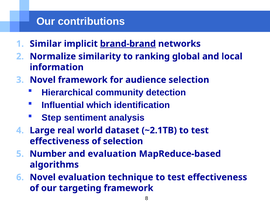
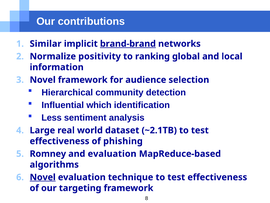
similarity: similarity -> positivity (100, 56)
Step: Step -> Less (52, 117)
of selection: selection -> phishing (123, 141)
Number: Number -> Romney (48, 153)
Novel underline: none -> present (43, 177)
